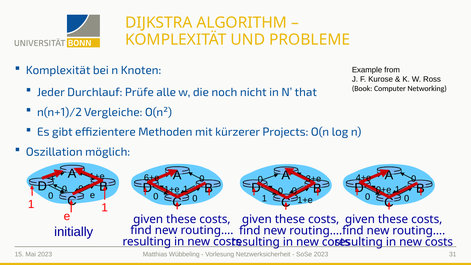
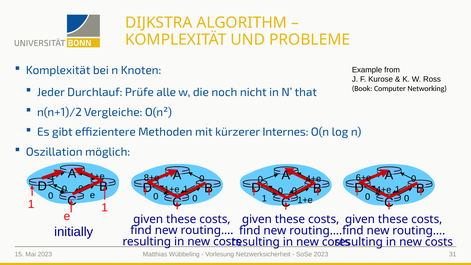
Projects: Projects -> Internes (285, 132)
6+e: 6+e -> 8+e (152, 178)
4+e: 4+e -> 6+e (363, 178)
3+e: 3+e -> 4+e (313, 179)
0+e: 0+e -> 4+e (384, 190)
